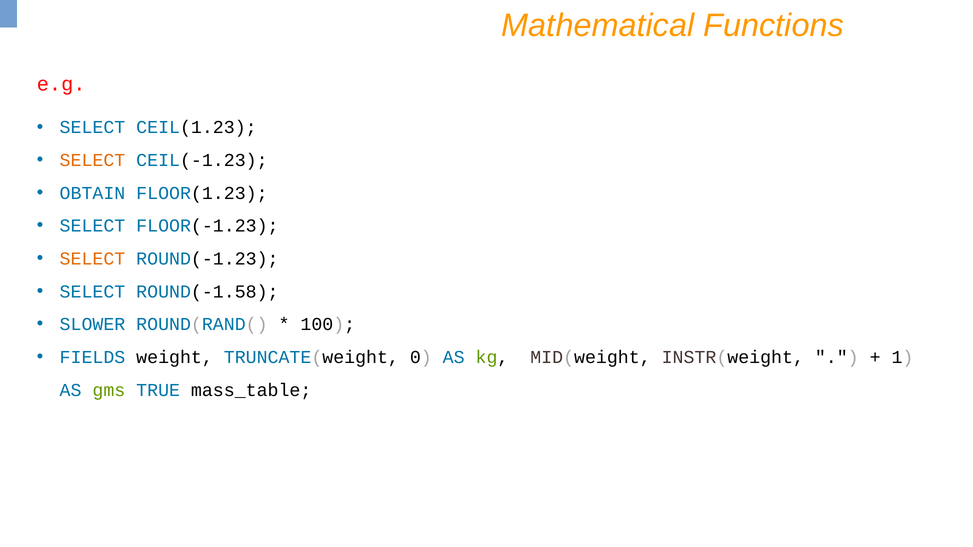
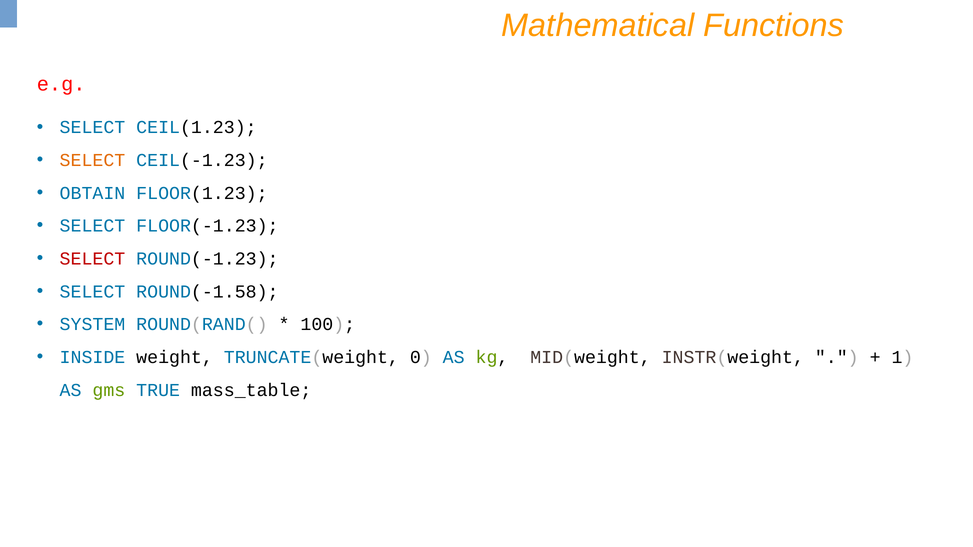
SELECT colour: orange -> red (92, 259)
SLOWER: SLOWER -> SYSTEM (92, 325)
FIELDS: FIELDS -> INSIDE (92, 357)
